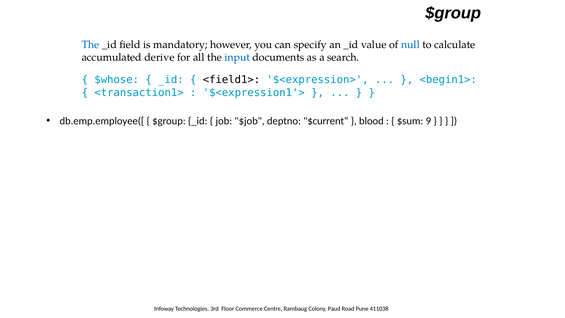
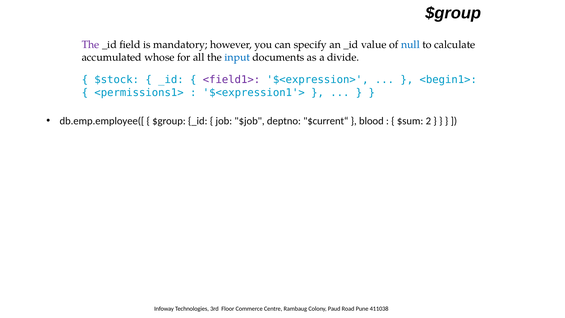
The colour: blue -> purple (91, 44)
derive: derive -> whose (160, 57)
search: search -> divide (343, 57)
$whose: $whose -> $stock (117, 80)
<field1> colour: black -> purple (231, 80)
<transaction1>: <transaction1> -> <permissions1> (139, 93)
9: 9 -> 2 (428, 121)
